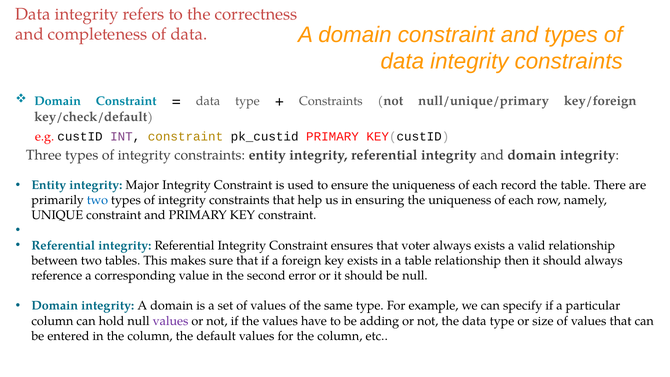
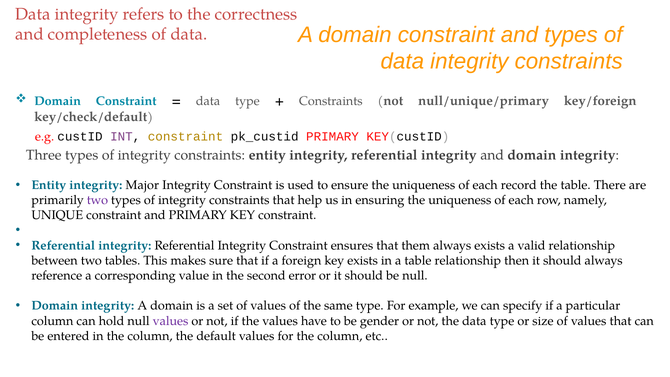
two colour: blue -> purple (97, 200)
voter: voter -> them (416, 245)
adding: adding -> gender (380, 321)
